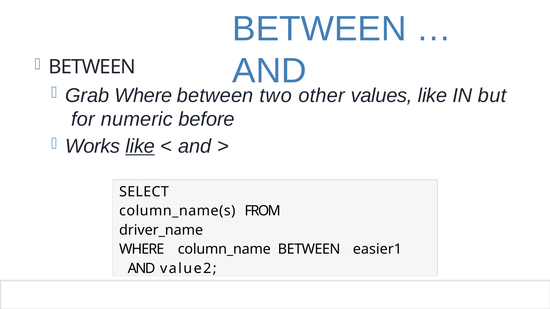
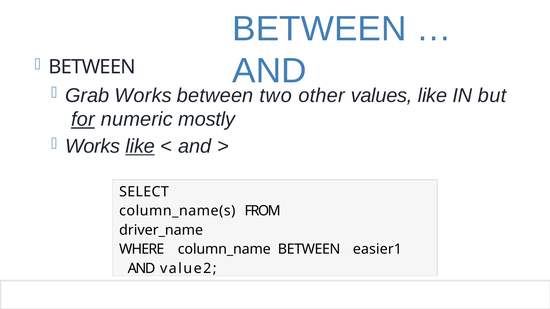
Grab Where: Where -> Works (143, 96)
for underline: none -> present (83, 120)
before: before -> mostly (207, 120)
